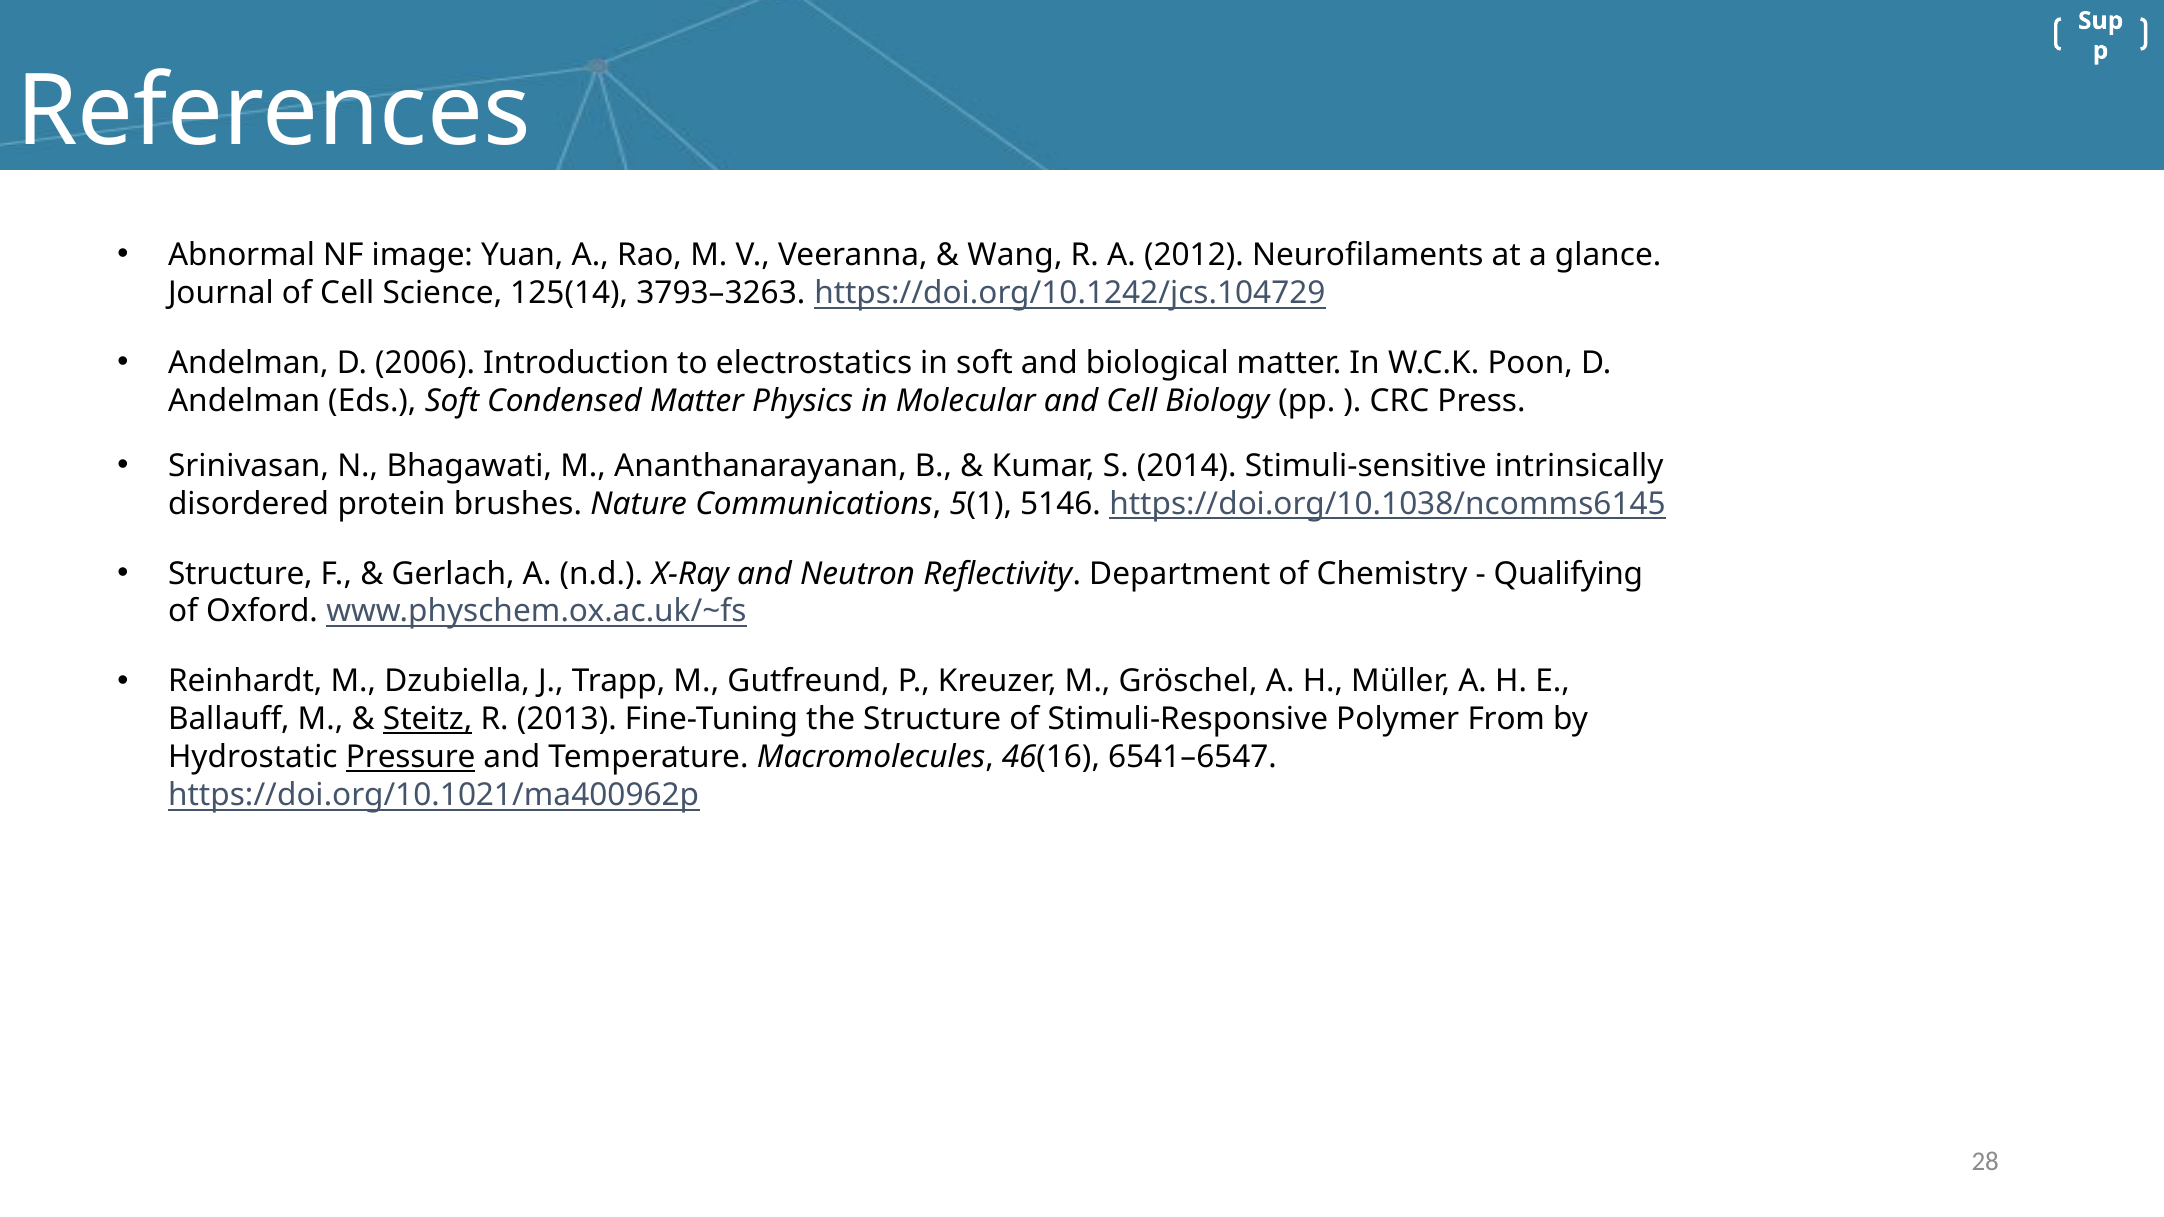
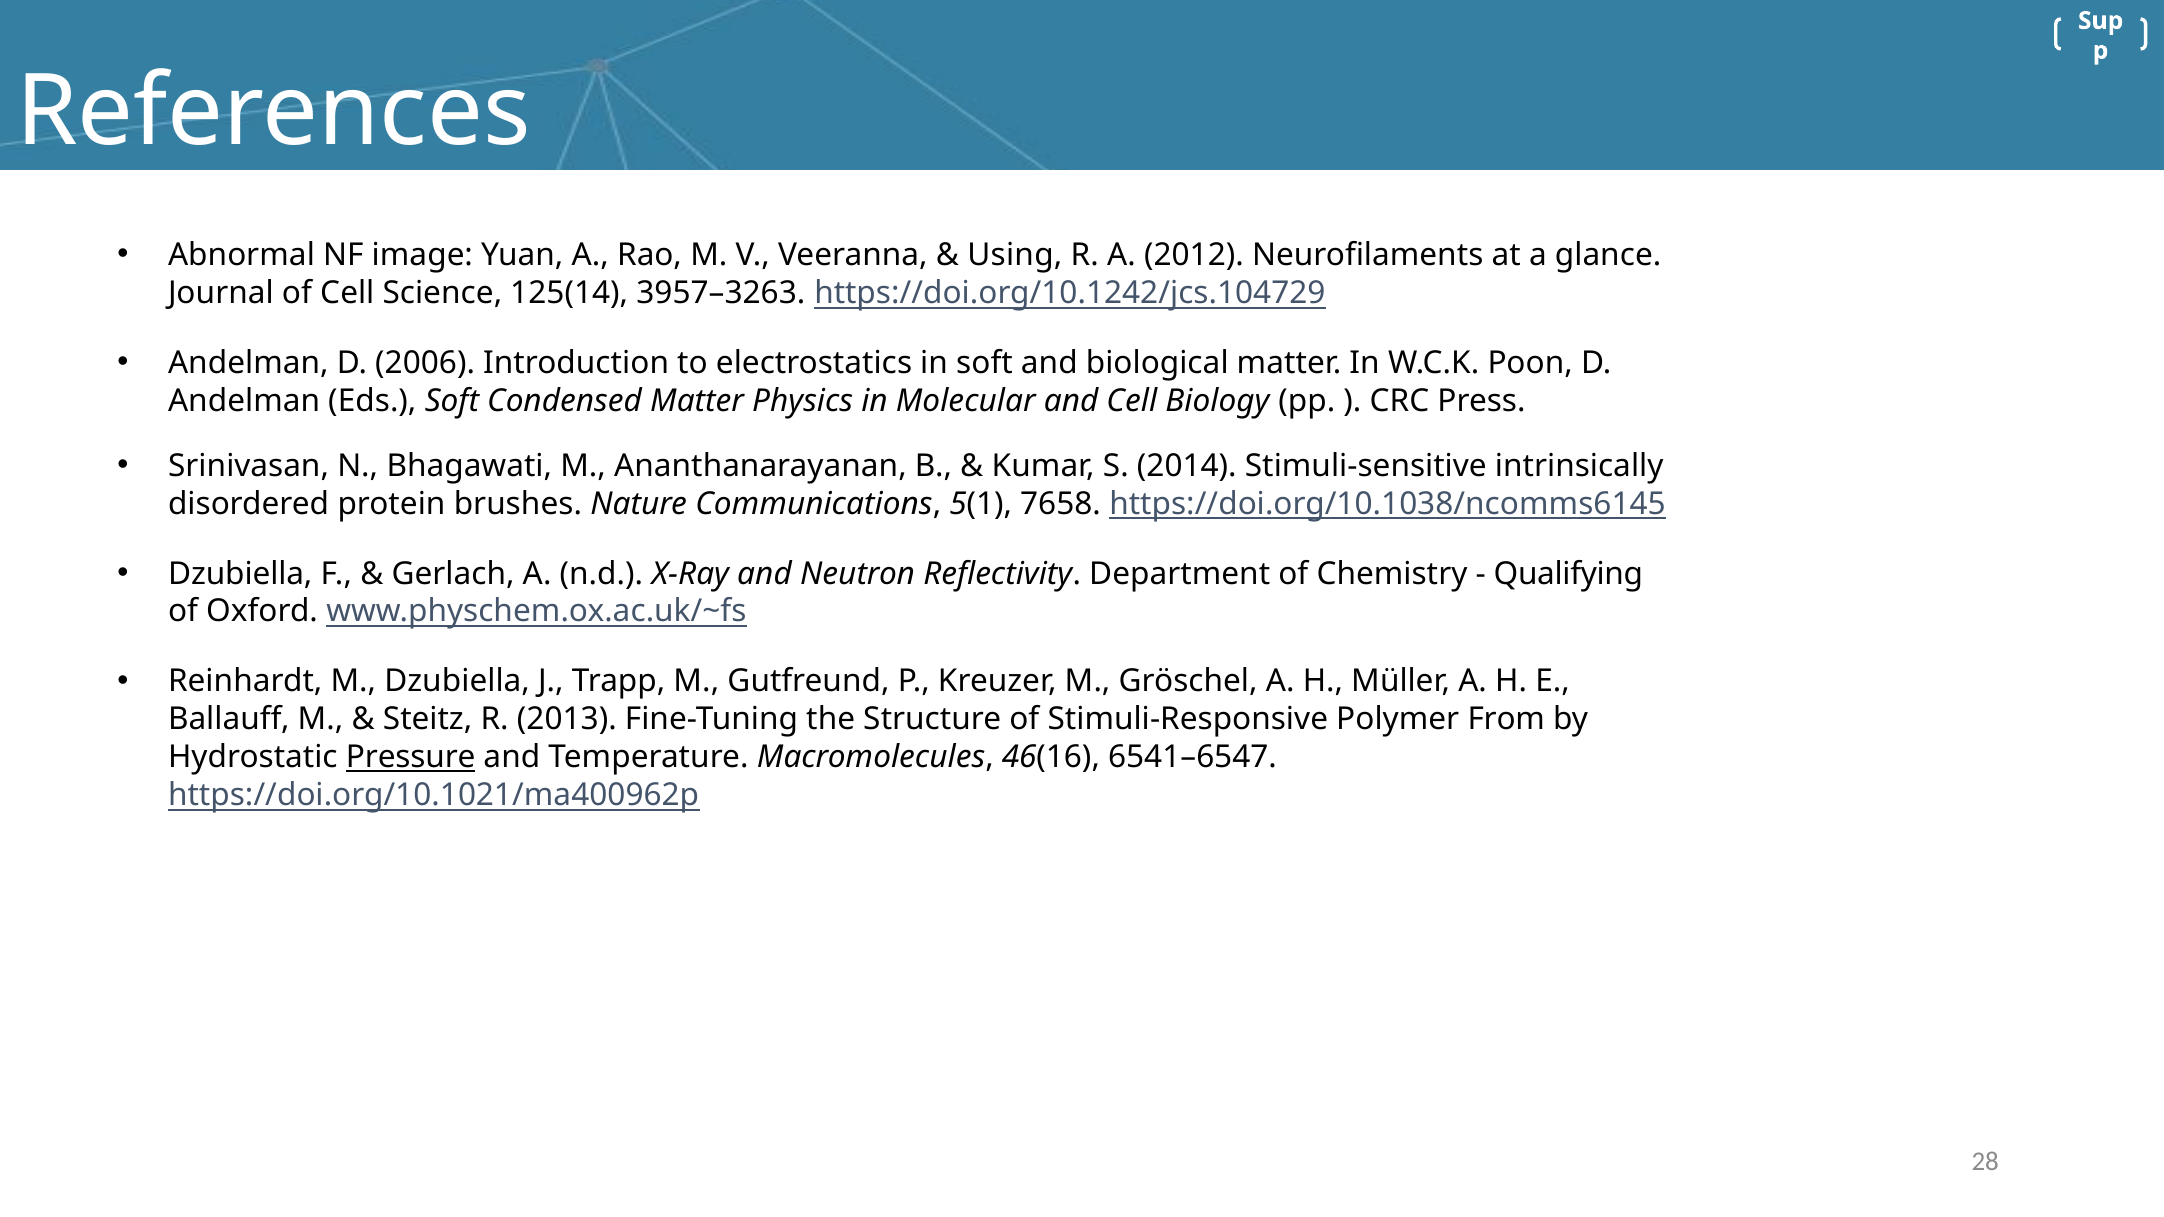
Wang: Wang -> Using (1015, 255)
3793–3263: 3793–3263 -> 3957–3263 (721, 293)
5146: 5146 -> 7658 (1061, 504)
Structure: Structure -> Dzubiella (240, 574)
Steitz underline: present -> none (428, 720)
